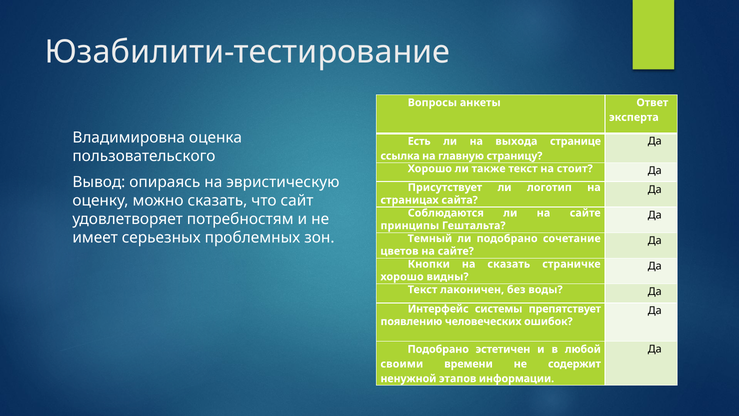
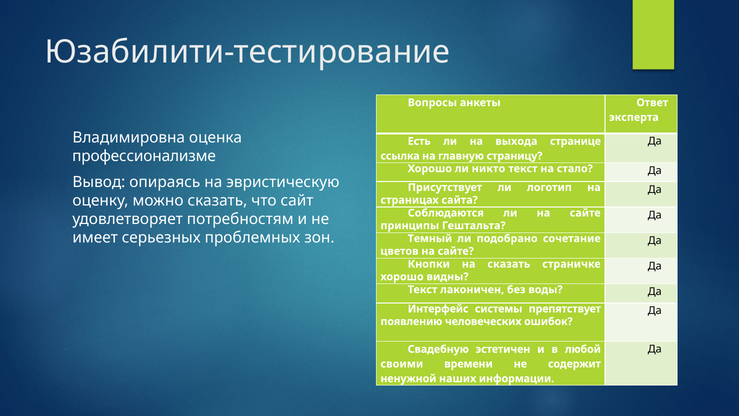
пользовательского: пользовательского -> профессионализме (144, 156)
также: также -> никто (489, 168)
стоит: стоит -> стало (575, 168)
Подобрано: Подобрано -> Свадебную (438, 349)
этапов: этапов -> наших (458, 378)
